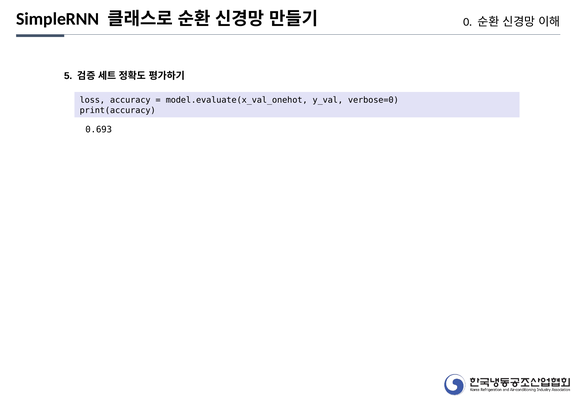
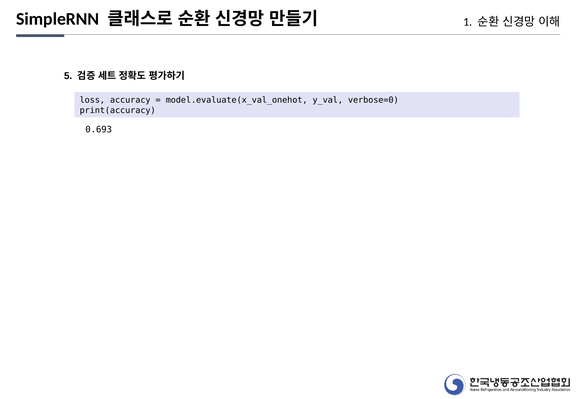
0: 0 -> 1 (468, 22)
